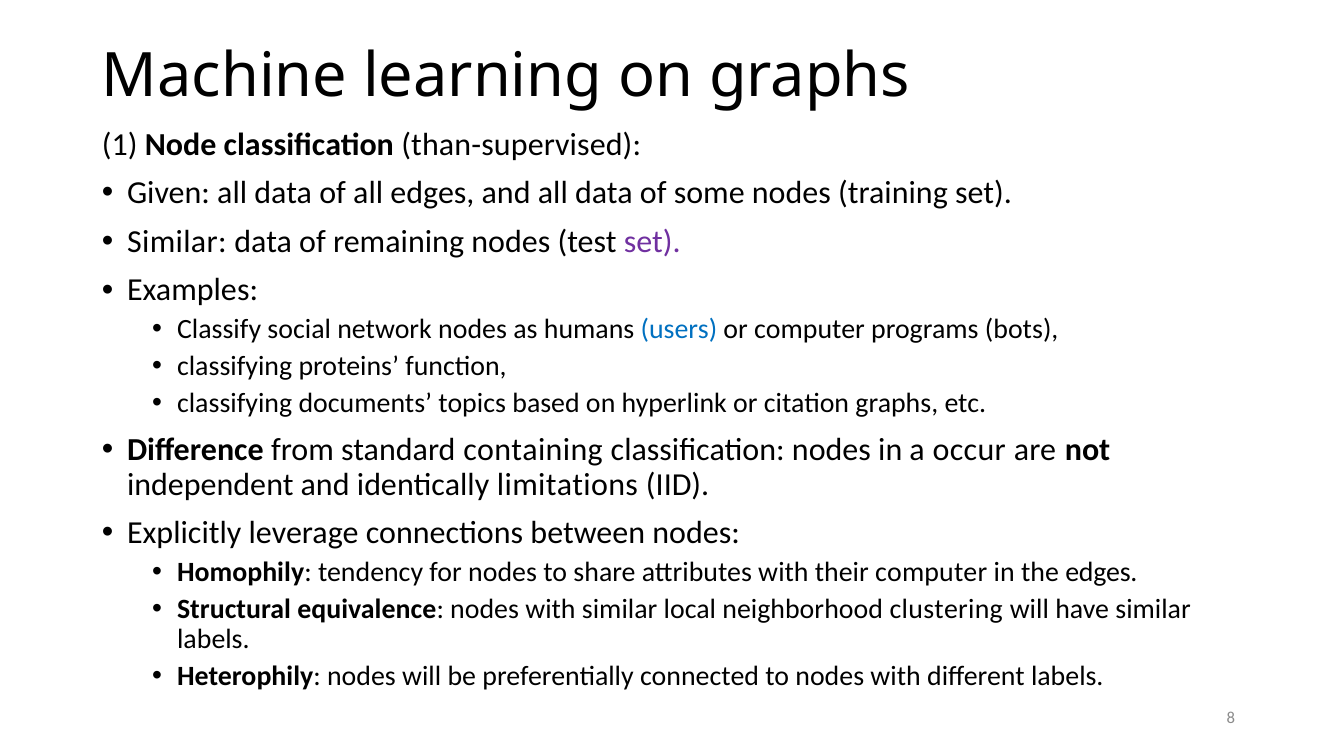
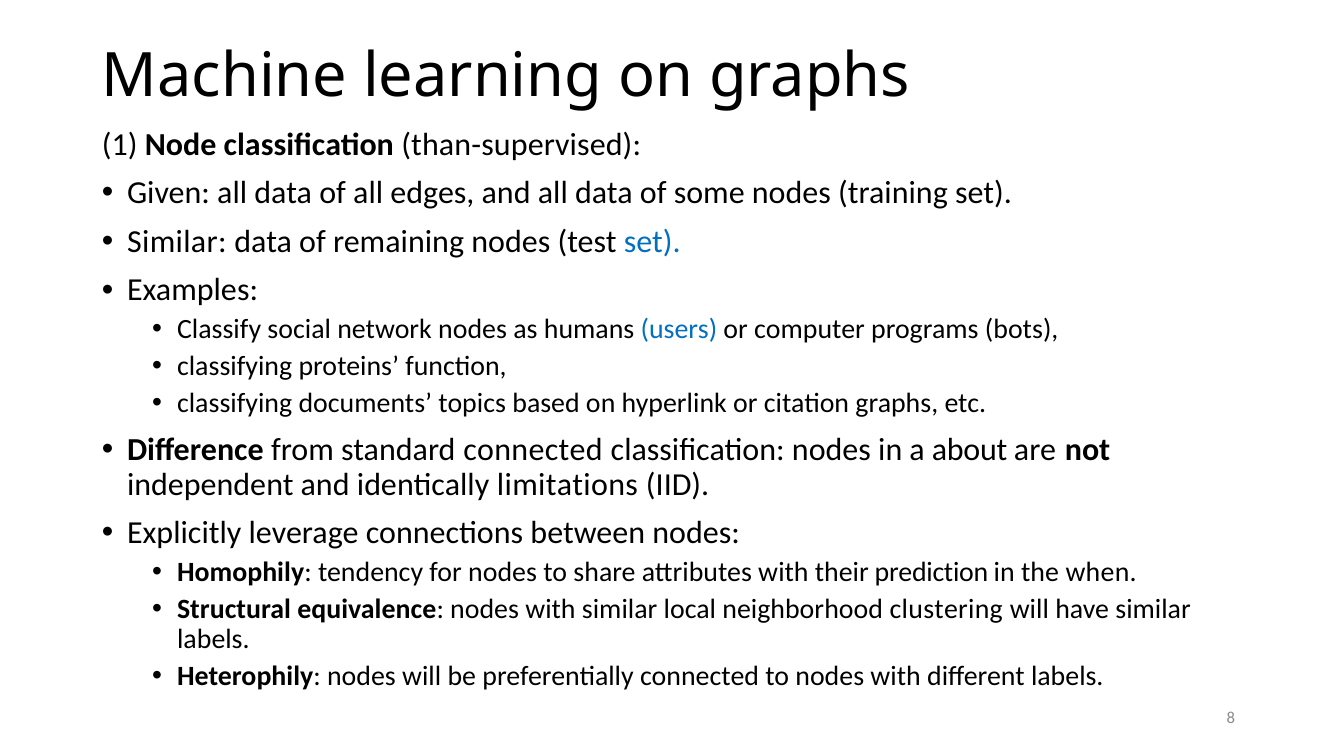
set colour: purple -> blue (652, 242)
standard containing: containing -> connected (533, 450)
occur: occur -> about (970, 450)
their computer: computer -> prediction (931, 572)
the edges: edges -> when (1101, 572)
